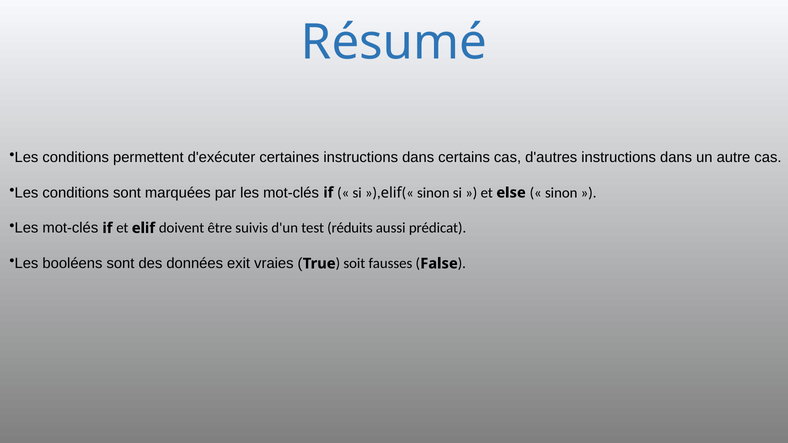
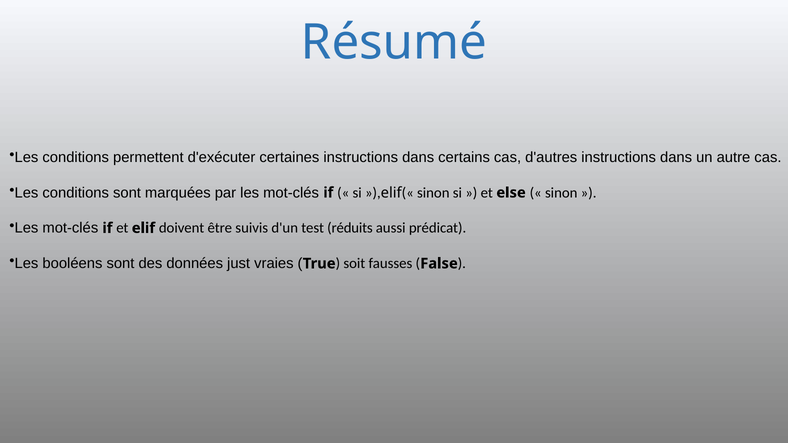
exit: exit -> just (239, 264)
